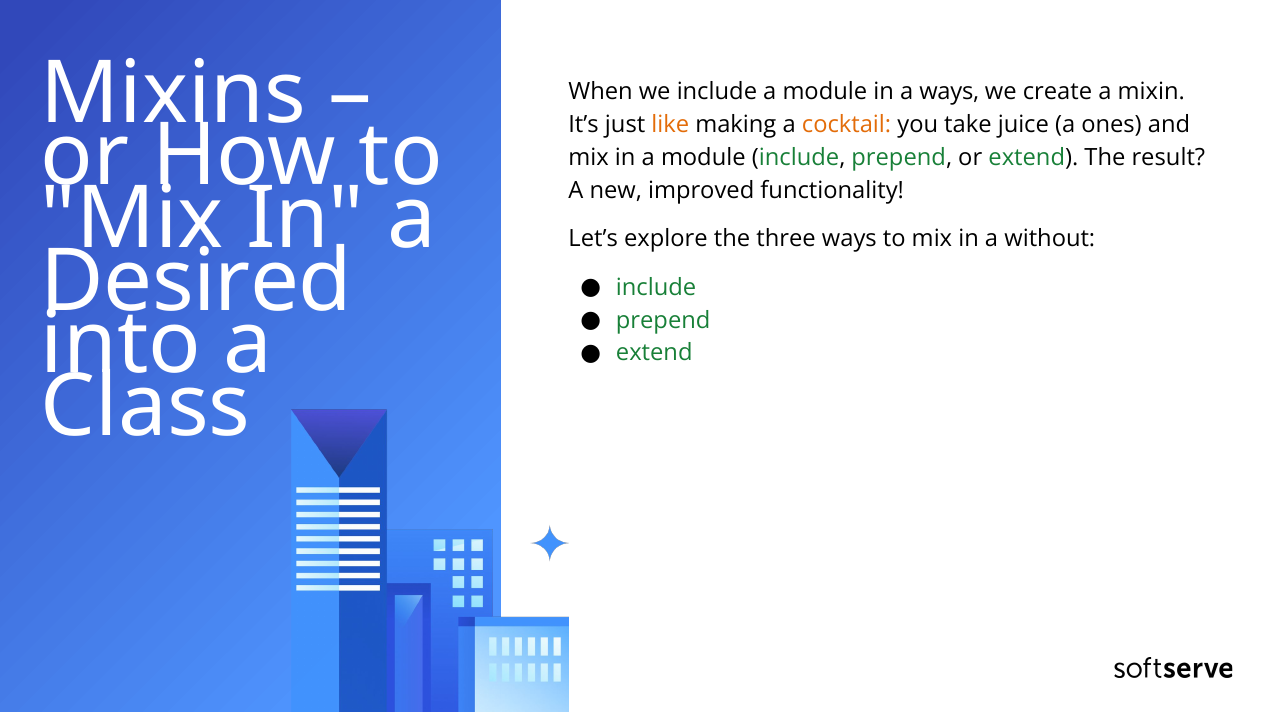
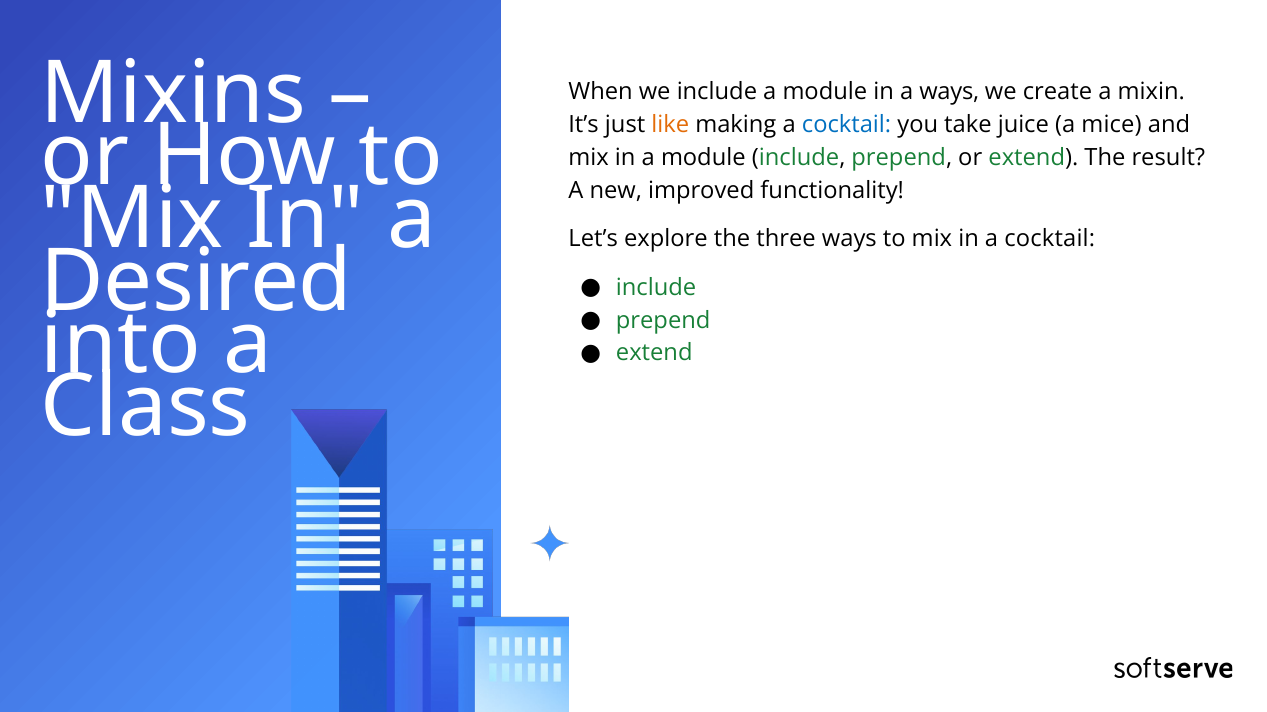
cocktail colour: orange -> blue (847, 125)
ones: ones -> mice (1112, 125)
in a without: without -> cocktail (1050, 239)
